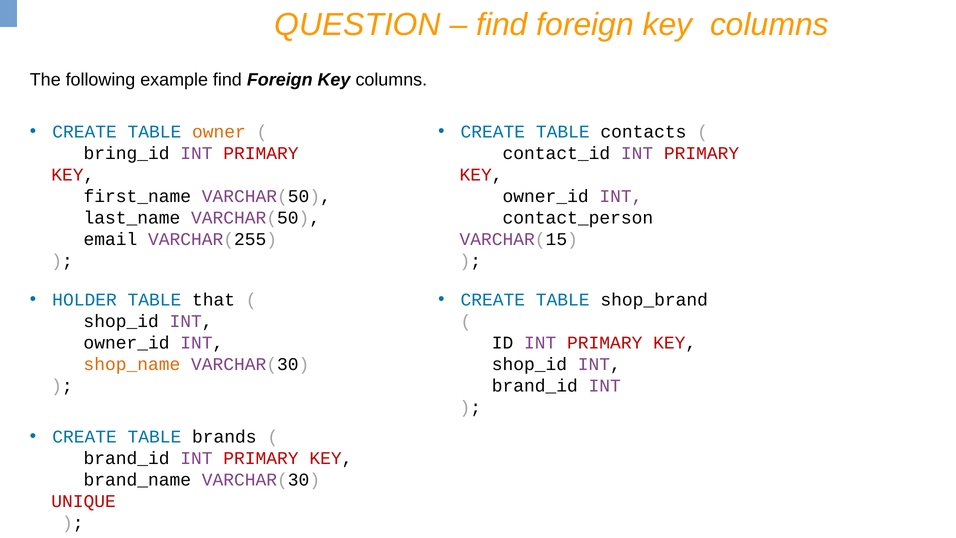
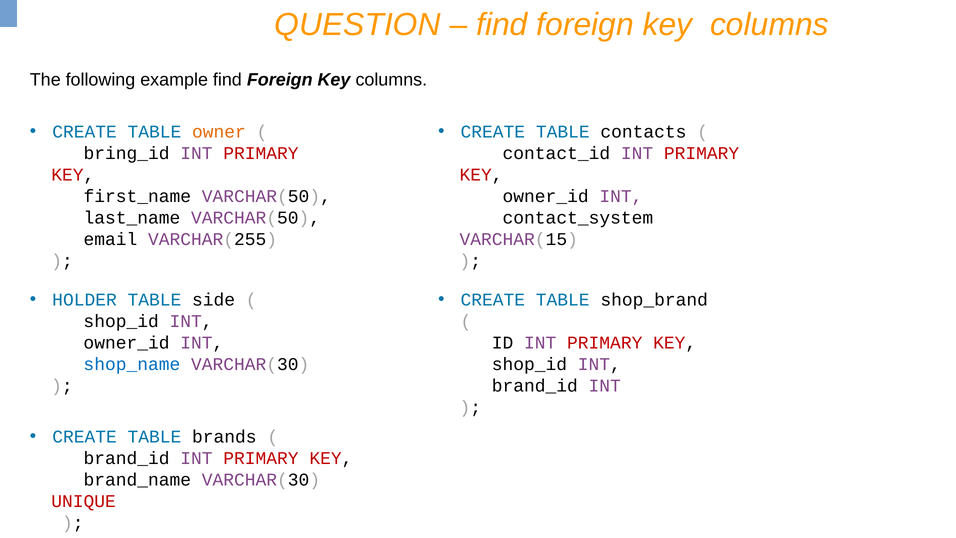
contact_person: contact_person -> contact_system (578, 218)
that: that -> side (214, 300)
shop_name colour: orange -> blue (132, 364)
